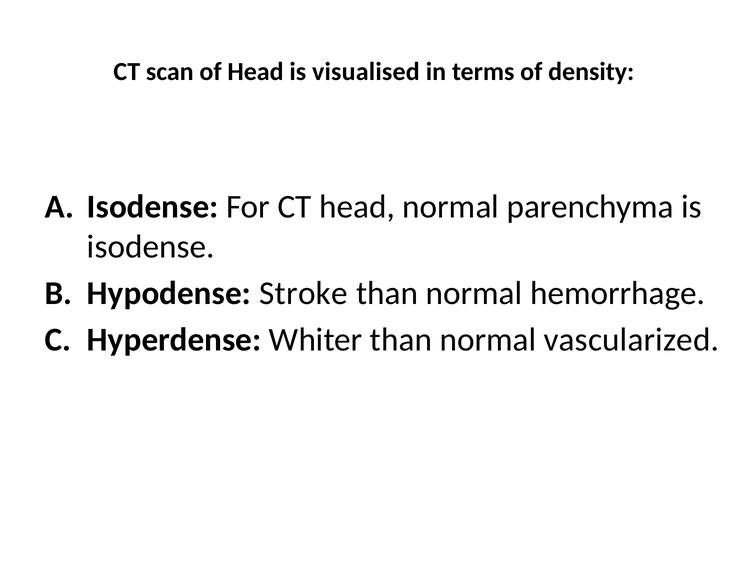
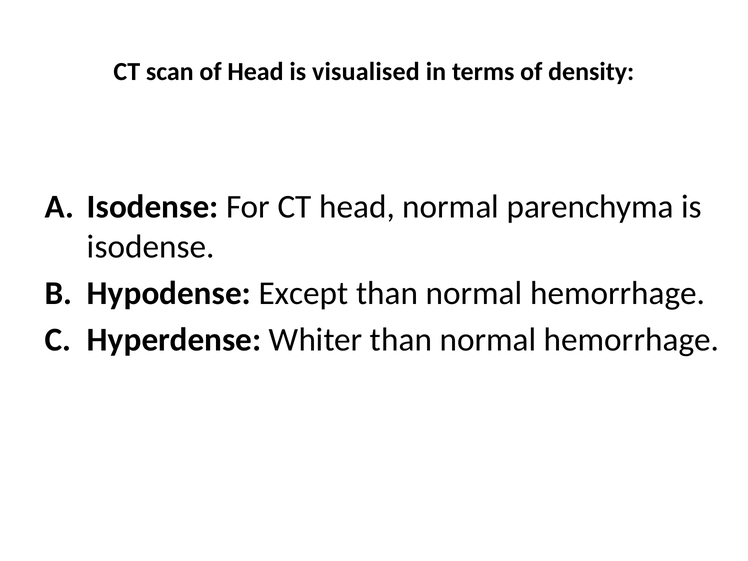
Stroke: Stroke -> Except (304, 293)
Whiter than normal vascularized: vascularized -> hemorrhage (631, 340)
